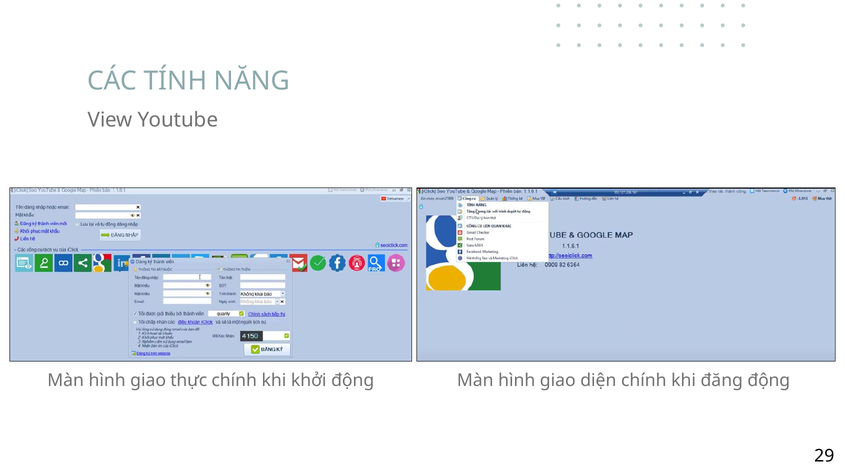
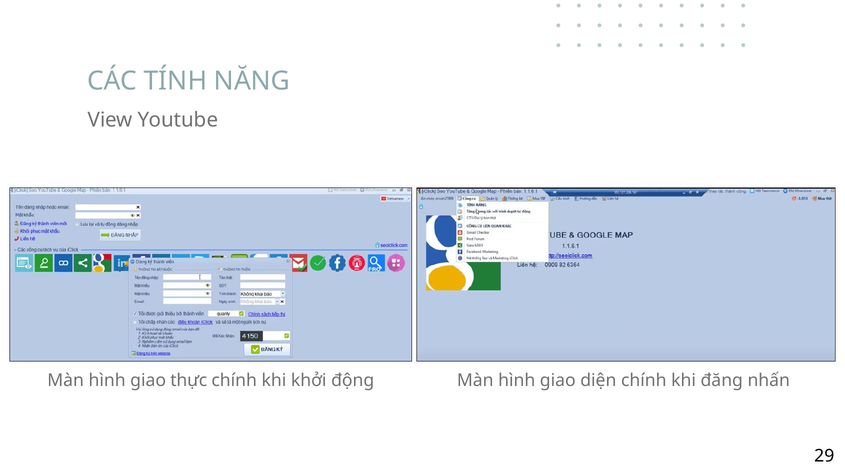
đăng động: động -> nhấn (769, 381)
